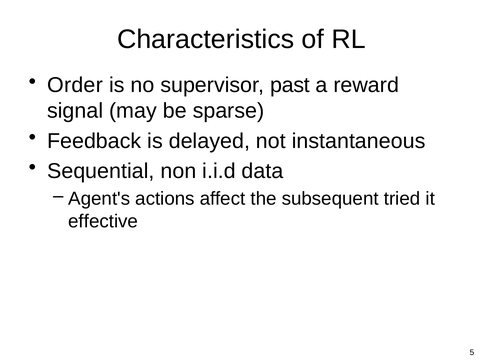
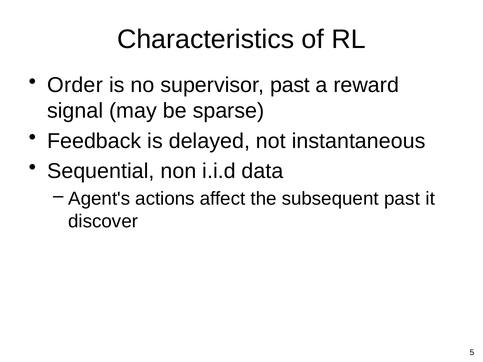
subsequent tried: tried -> past (402, 199)
effective: effective -> discover (103, 221)
